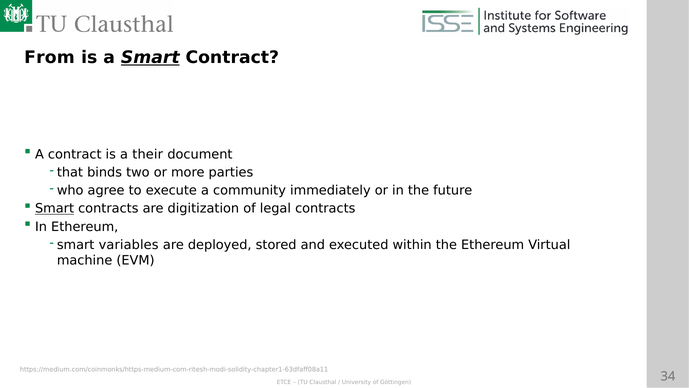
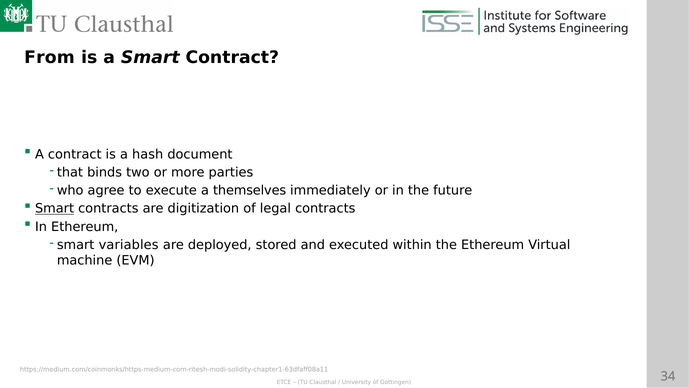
Smart underline: present -> none (150, 57)
their: their -> hash (148, 154)
community: community -> themselves (250, 190)
